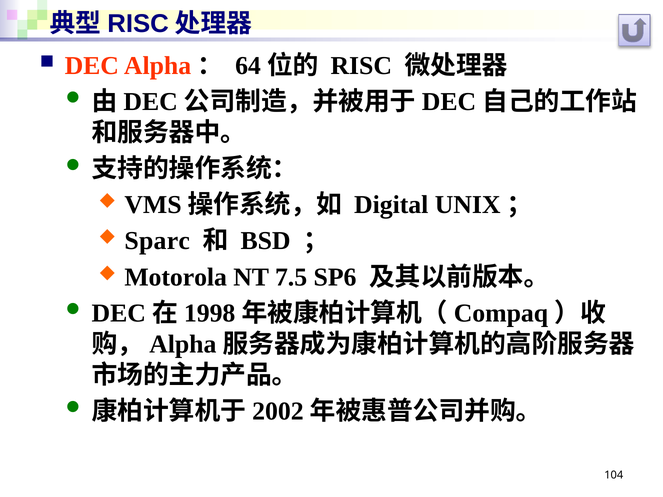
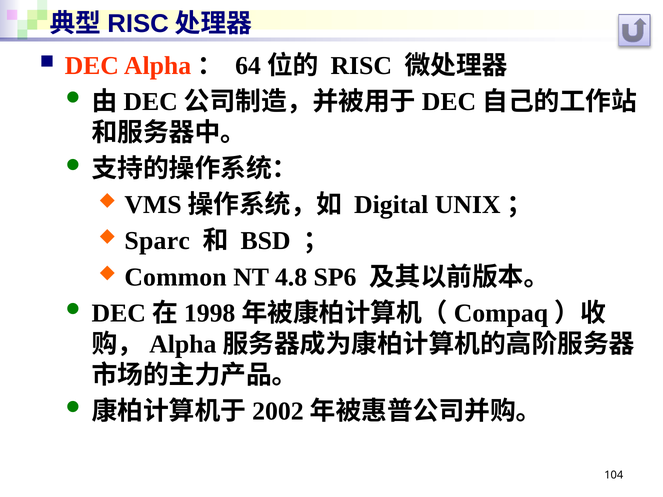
Motorola: Motorola -> Common (176, 277)
7.5: 7.5 -> 4.8 (291, 277)
